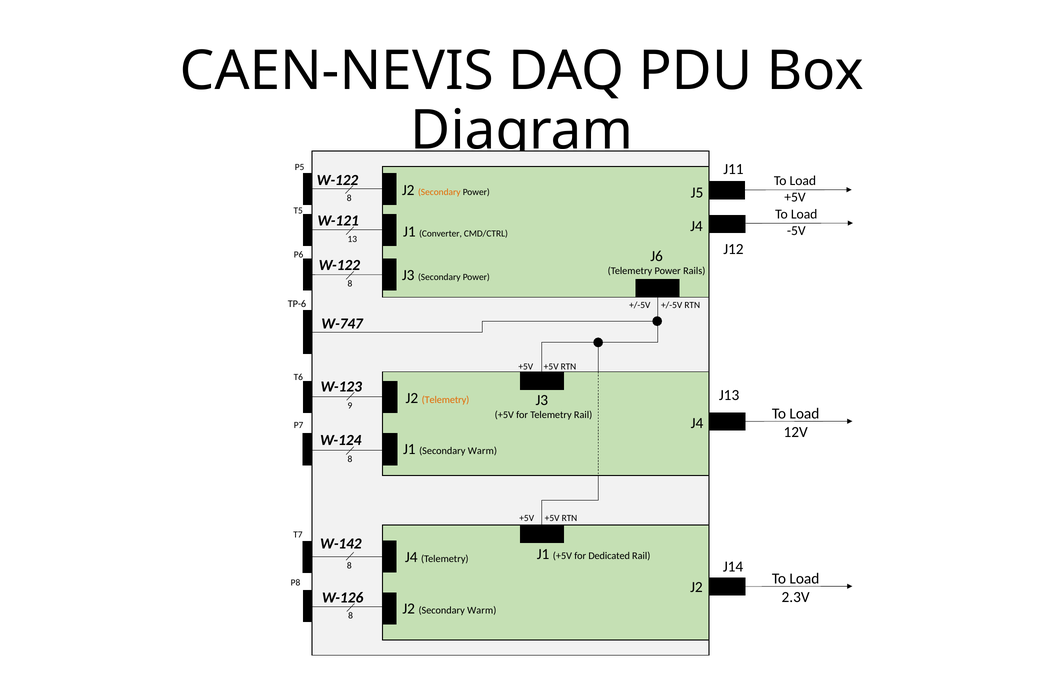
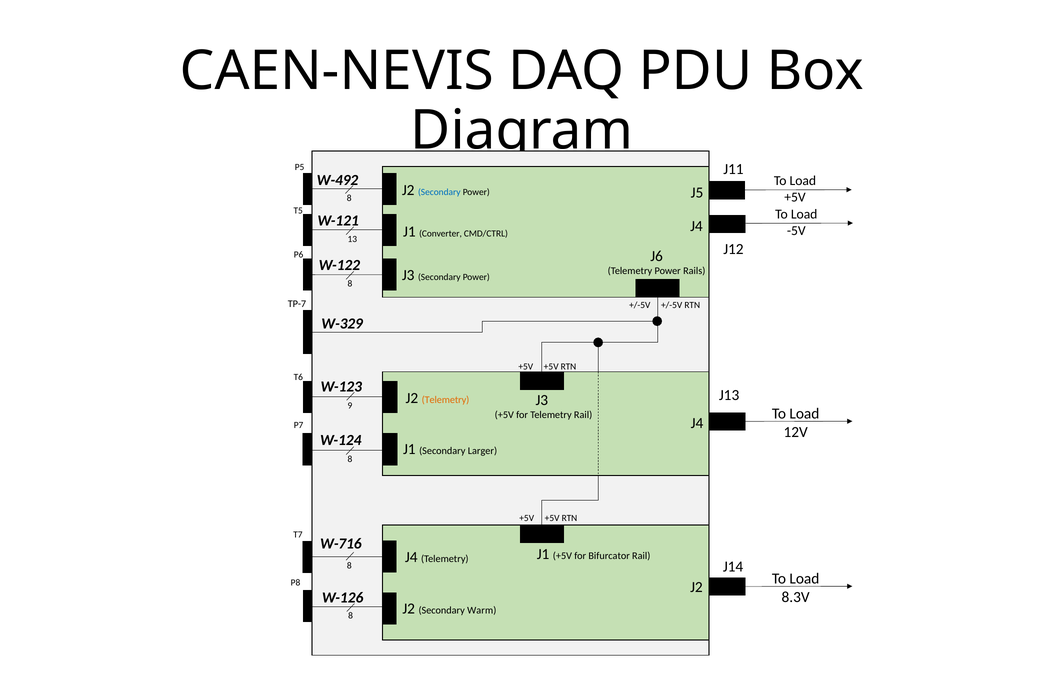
W-122: W-122 -> W-492 (337, 180)
Secondary colour: orange -> blue (439, 192)
TP-6: TP-6 -> TP-7 (297, 304)
W-747: W-747 -> W-329 (342, 323)
J1 Secondary Warm: Warm -> Larger (482, 451)
W-142: W-142 -> W-716 (341, 543)
Dedicated: Dedicated -> Bifurcator (609, 555)
2.3V: 2.3V -> 8.3V (796, 597)
